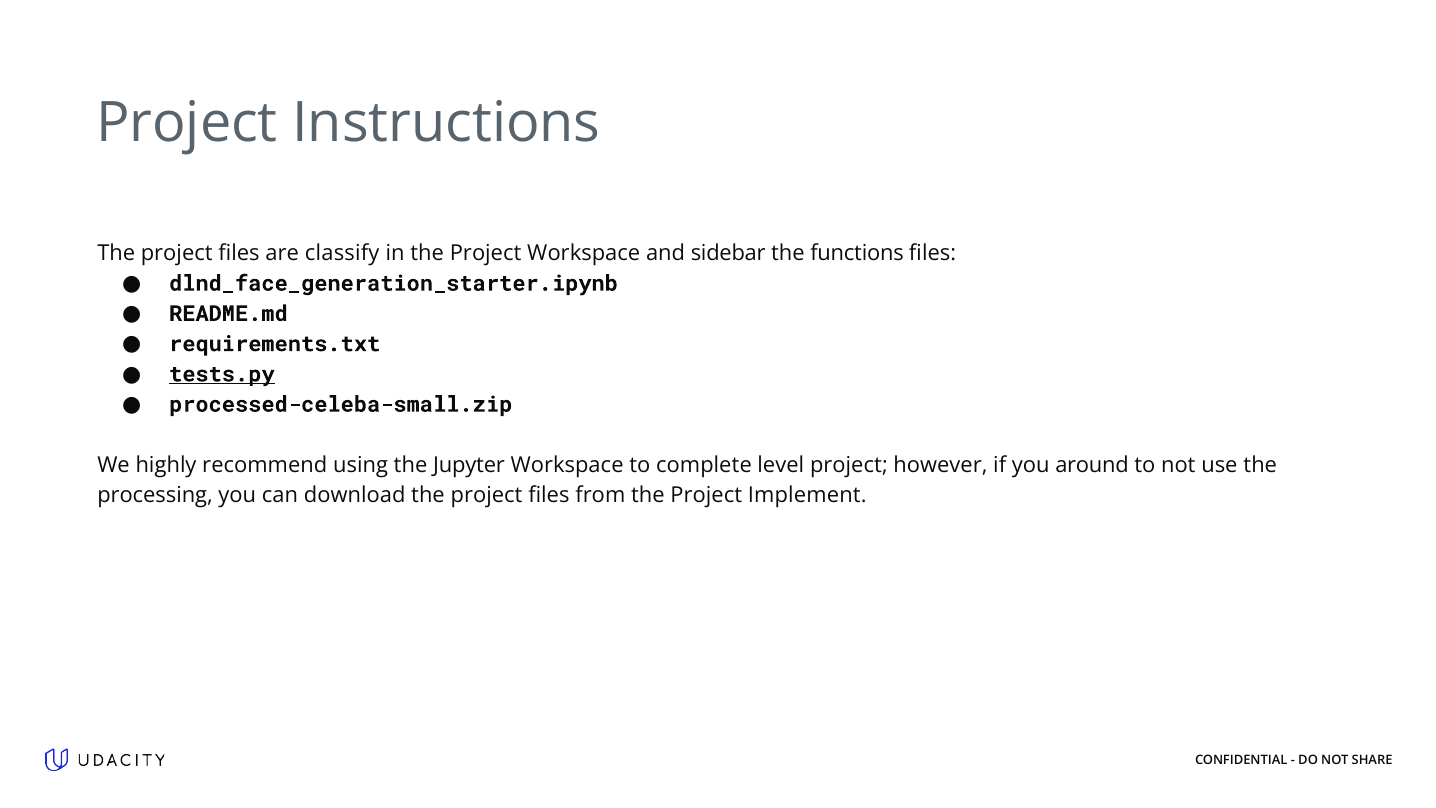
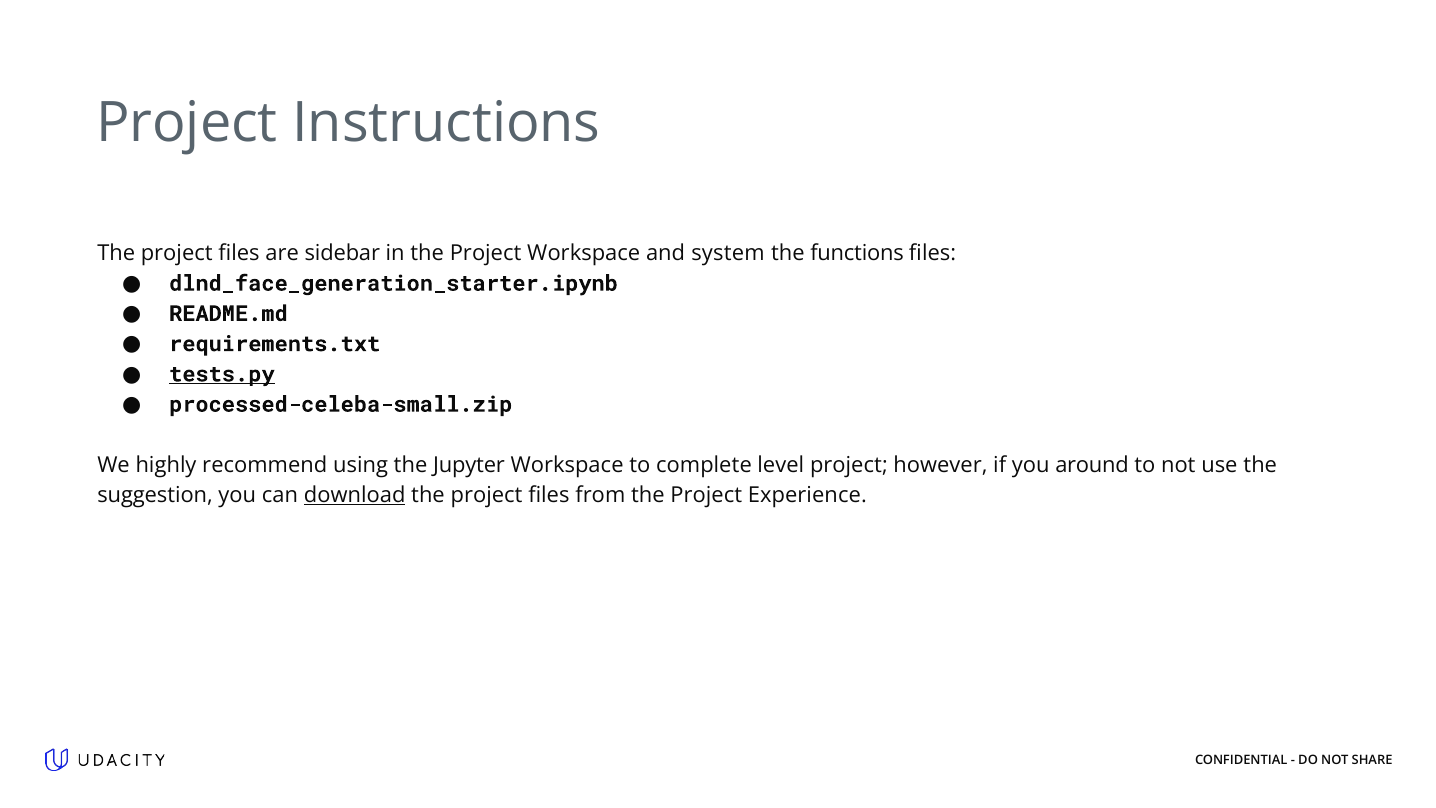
classify: classify -> sidebar (342, 253)
sidebar: sidebar -> system (728, 253)
processing: processing -> suggestion (155, 495)
download underline: none -> present (355, 495)
Implement: Implement -> Experience (807, 495)
